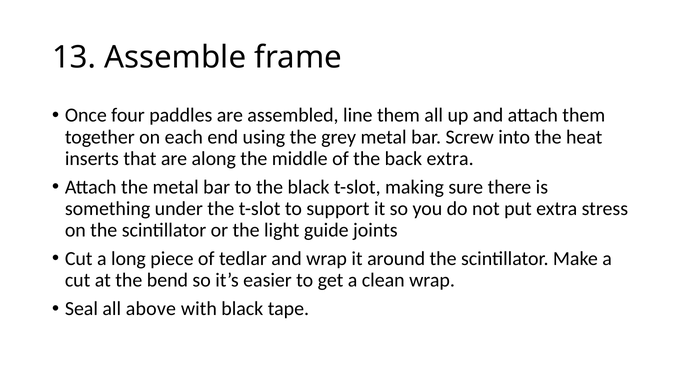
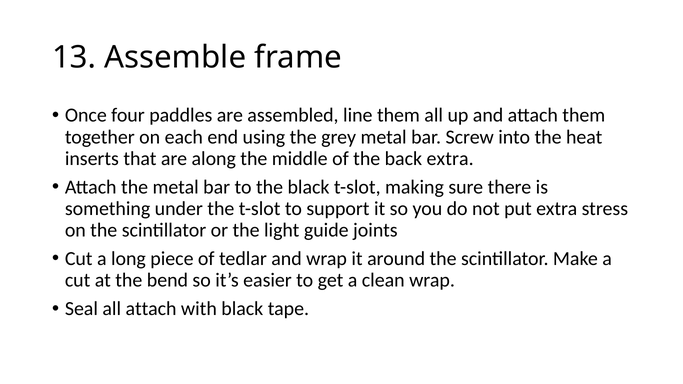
all above: above -> attach (151, 309)
